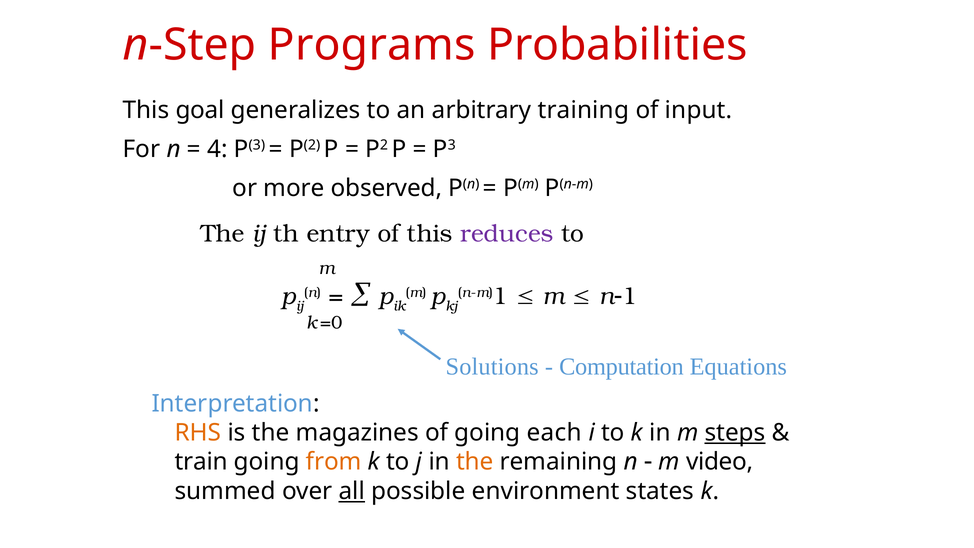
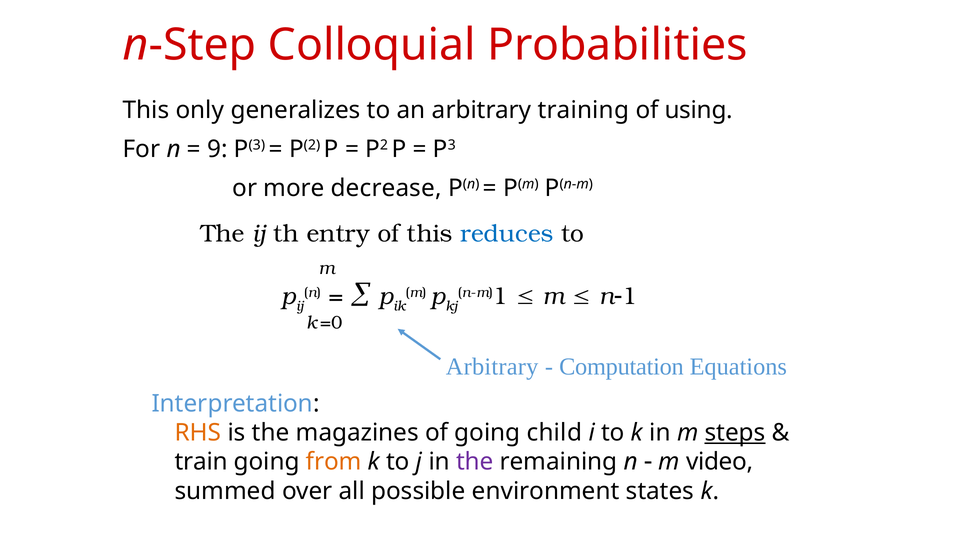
Programs: Programs -> Colloquial (372, 45)
goal: goal -> only (200, 110)
input: input -> using (699, 110)
4: 4 -> 9 (217, 149)
observed: observed -> decrease (386, 188)
reduces colour: purple -> blue (507, 234)
Solutions: Solutions -> Arbitrary (492, 367)
each: each -> child (554, 433)
the colour: orange -> purple (475, 462)
all underline: present -> none (352, 491)
